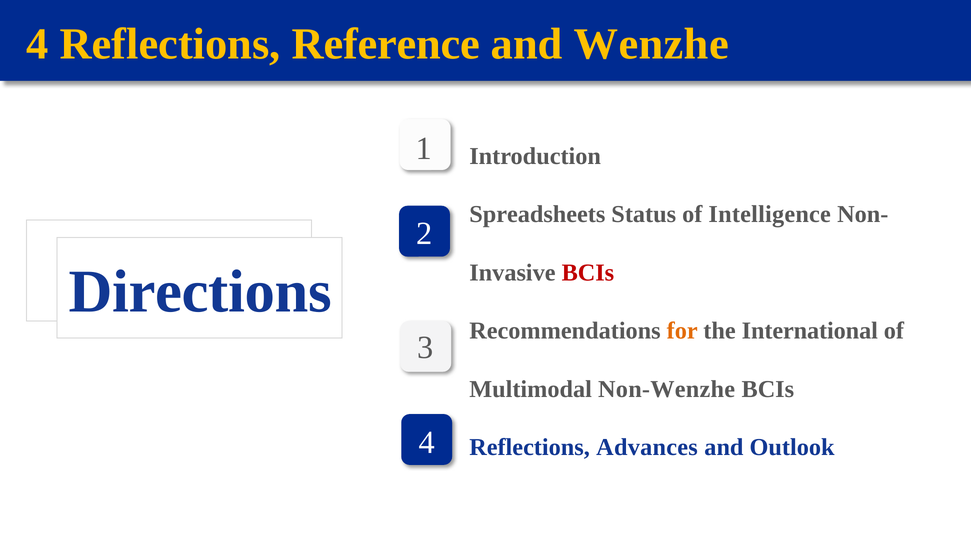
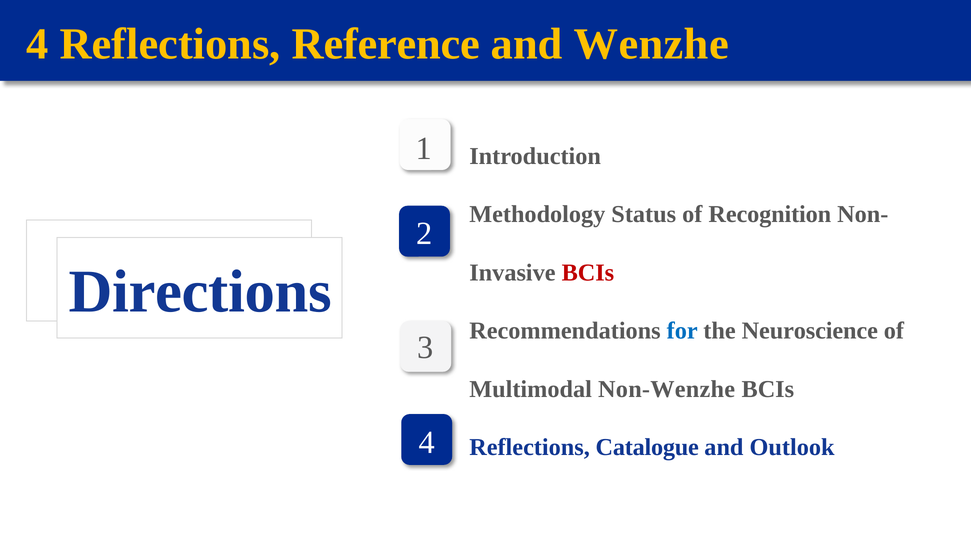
Spreadsheets: Spreadsheets -> Methodology (537, 215)
Intelligence: Intelligence -> Recognition (770, 215)
for colour: orange -> blue (682, 331)
International: International -> Neuroscience (810, 331)
Advances: Advances -> Catalogue (647, 448)
